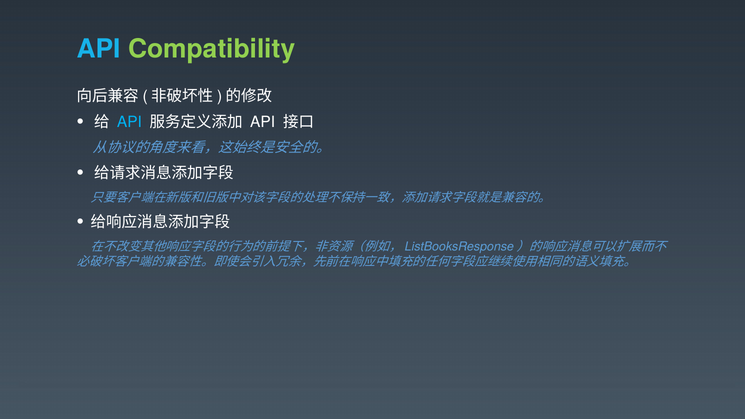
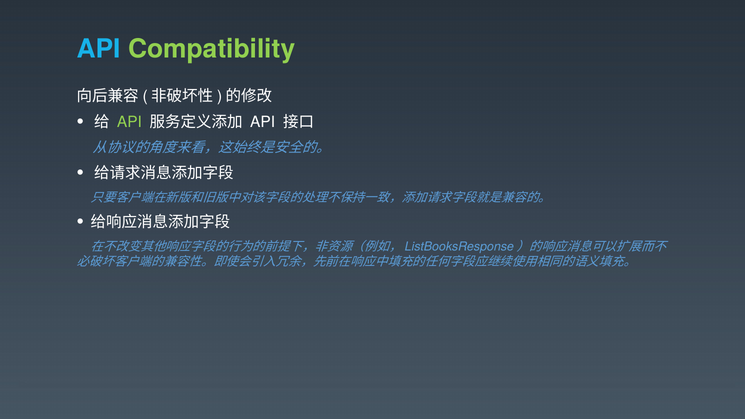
API colour: light blue -> light green (129, 122)
